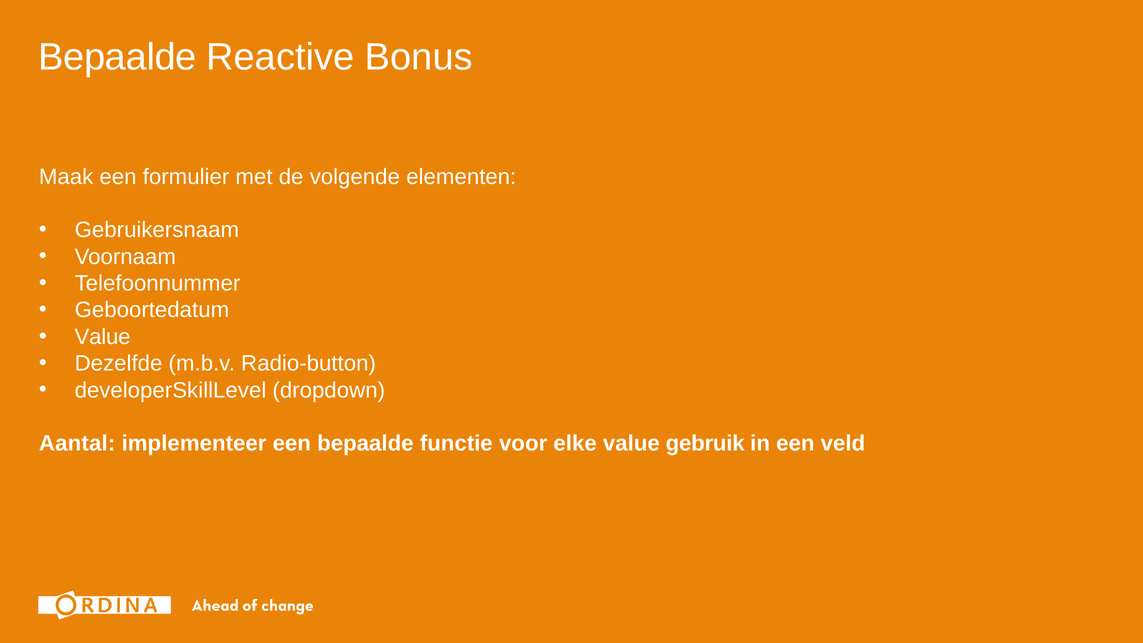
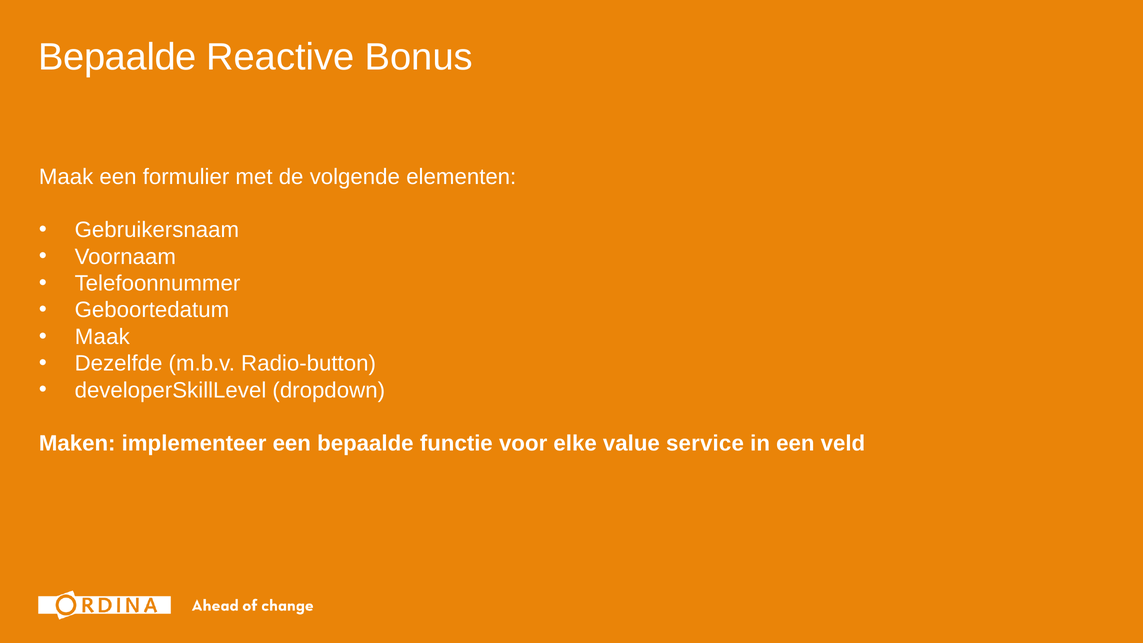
Value: Value -> Maak (102, 337)
Aantal: Aantal -> Maken (77, 444)
gebruik: gebruik -> service (705, 444)
